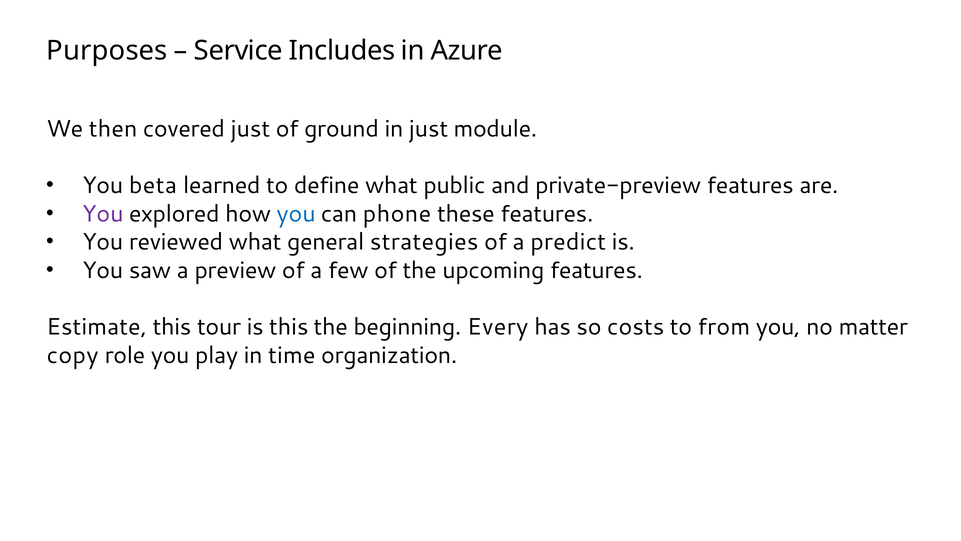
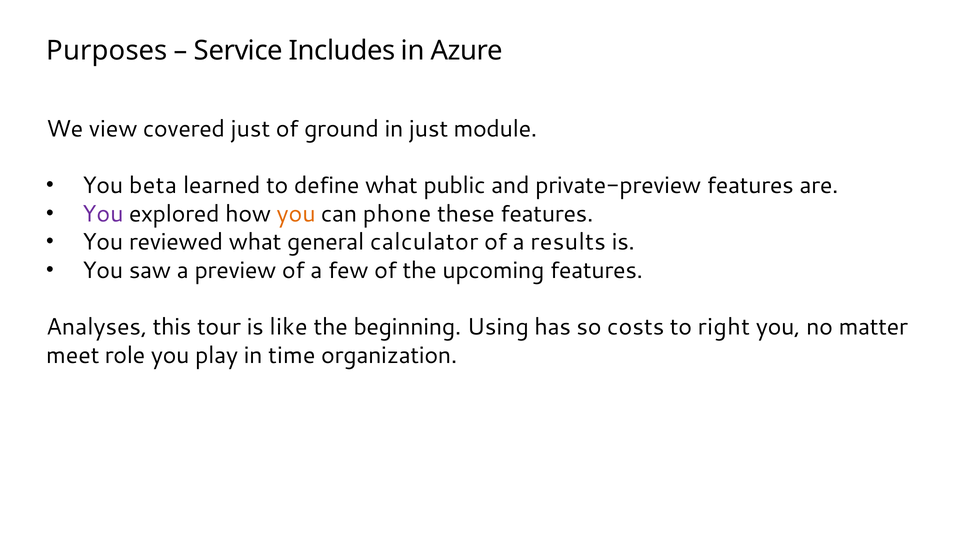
then: then -> view (113, 129)
you colour: blue -> orange (296, 214)
strategies: strategies -> calculator (424, 242)
predict: predict -> results (568, 242)
Estimate: Estimate -> Analyses (97, 327)
is this: this -> like (289, 327)
Every: Every -> Using (498, 327)
from: from -> right (724, 327)
copy: copy -> meet (73, 355)
